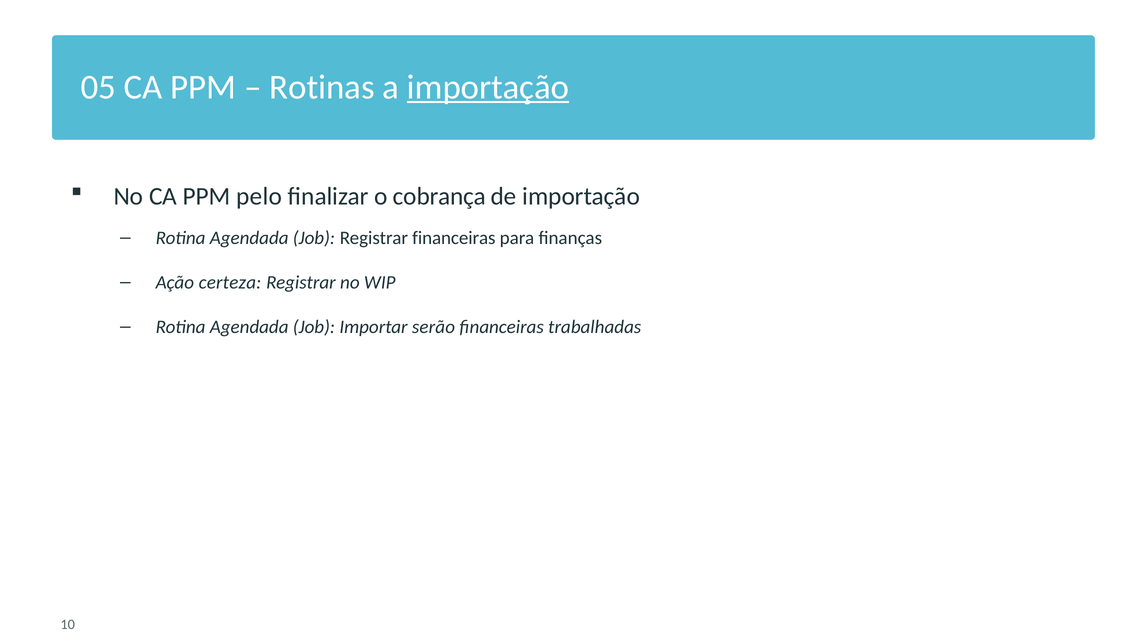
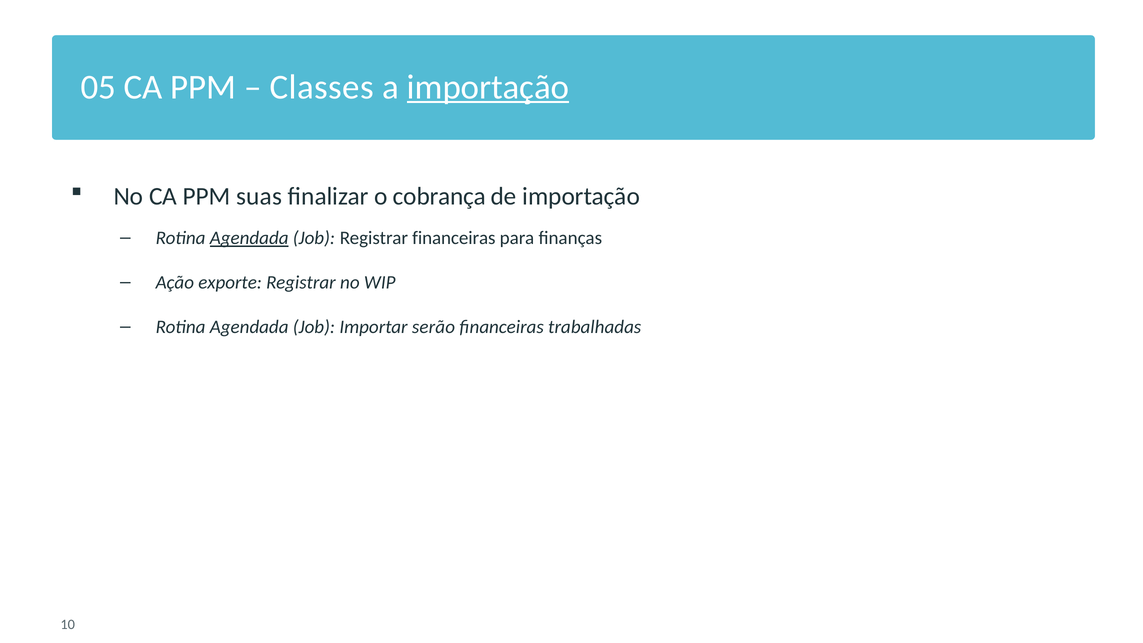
Rotinas: Rotinas -> Classes (322, 87)
pelo: pelo -> suas (259, 197)
Agendada underline: none -> present (249, 238)
certeza: certeza -> exporte (230, 282)
